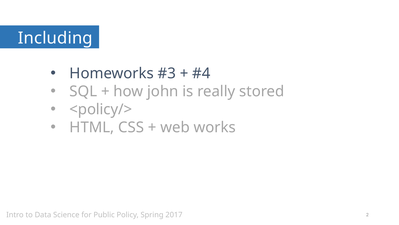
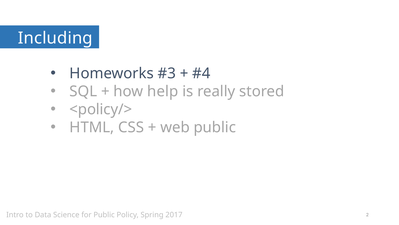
john: john -> help (163, 91)
web works: works -> public (215, 127)
